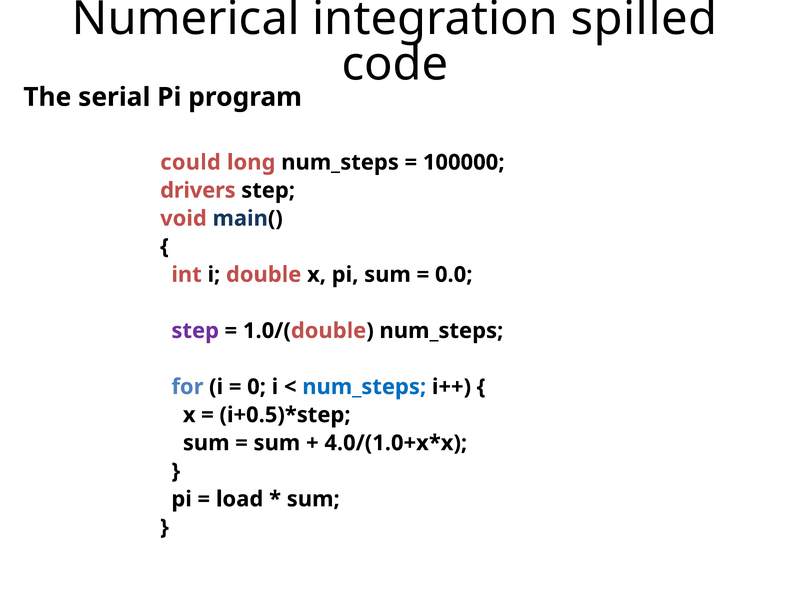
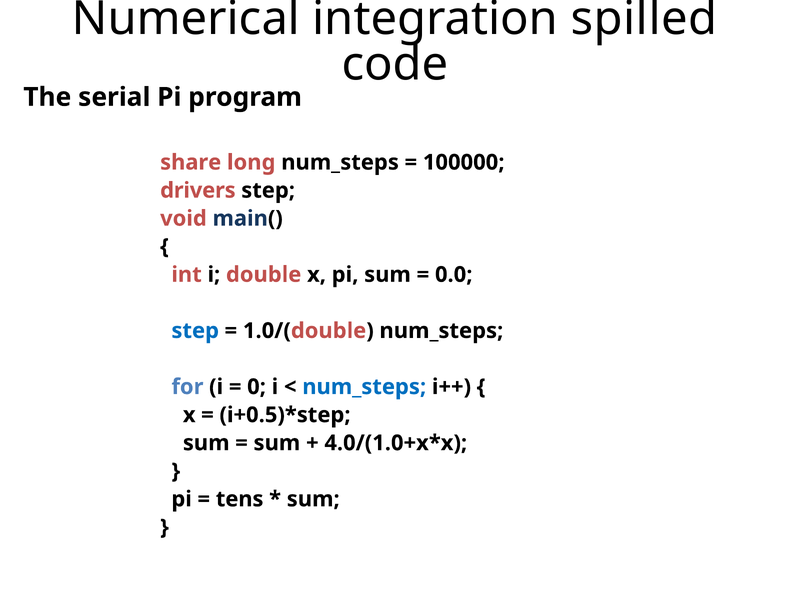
could: could -> share (191, 163)
step colour: purple -> blue (195, 331)
load: load -> tens (240, 500)
